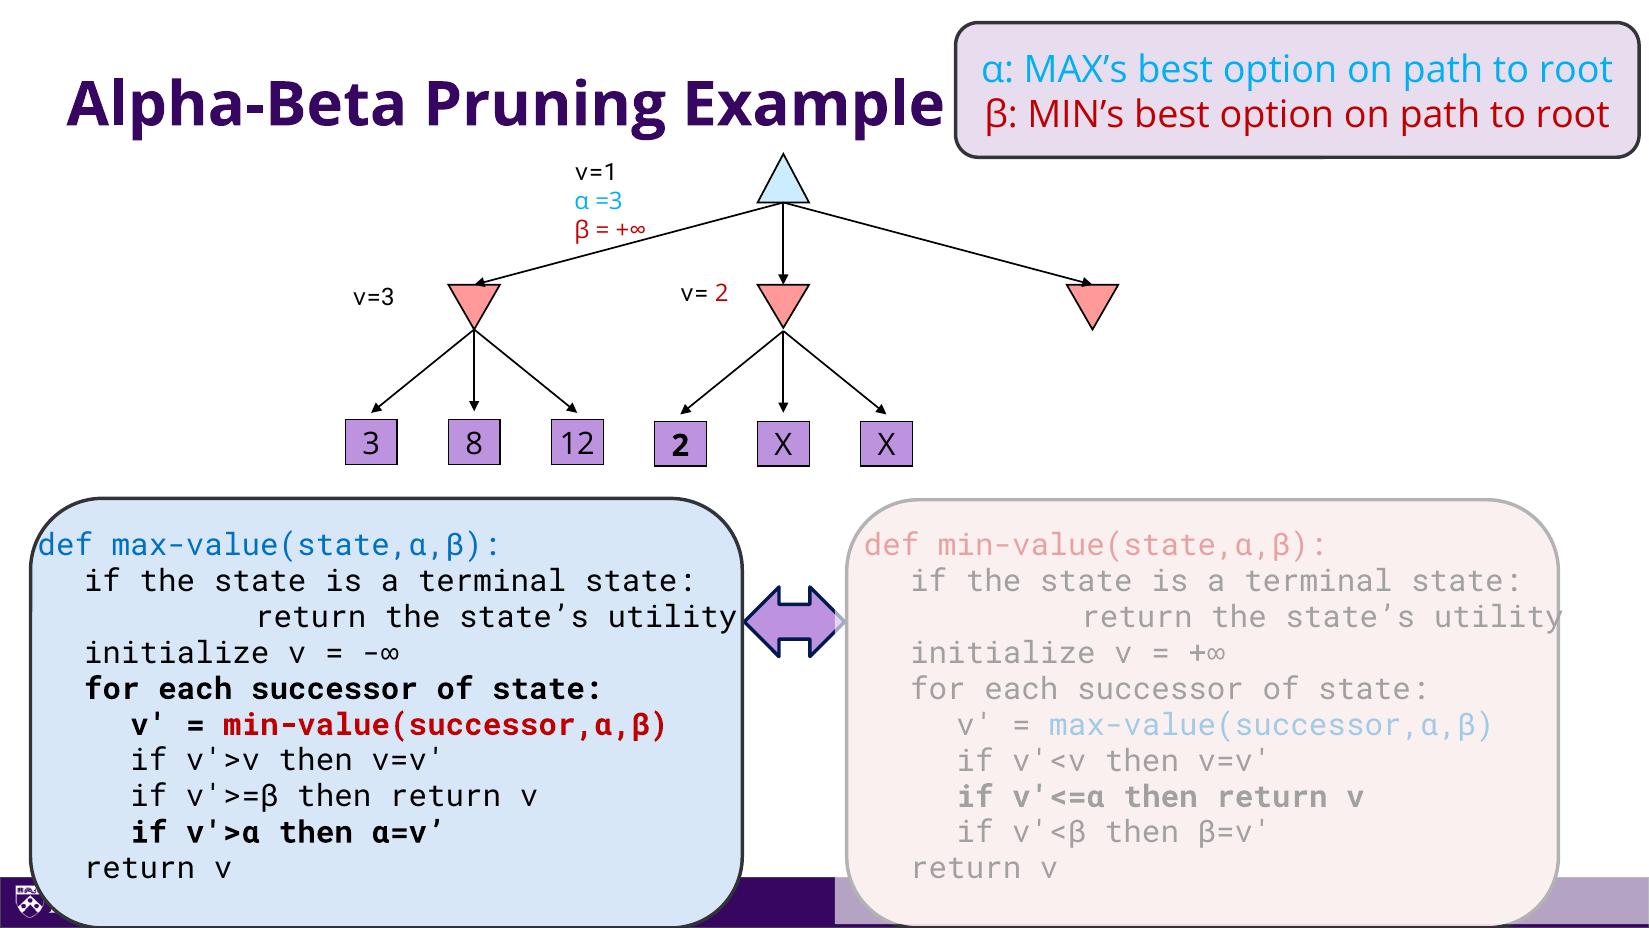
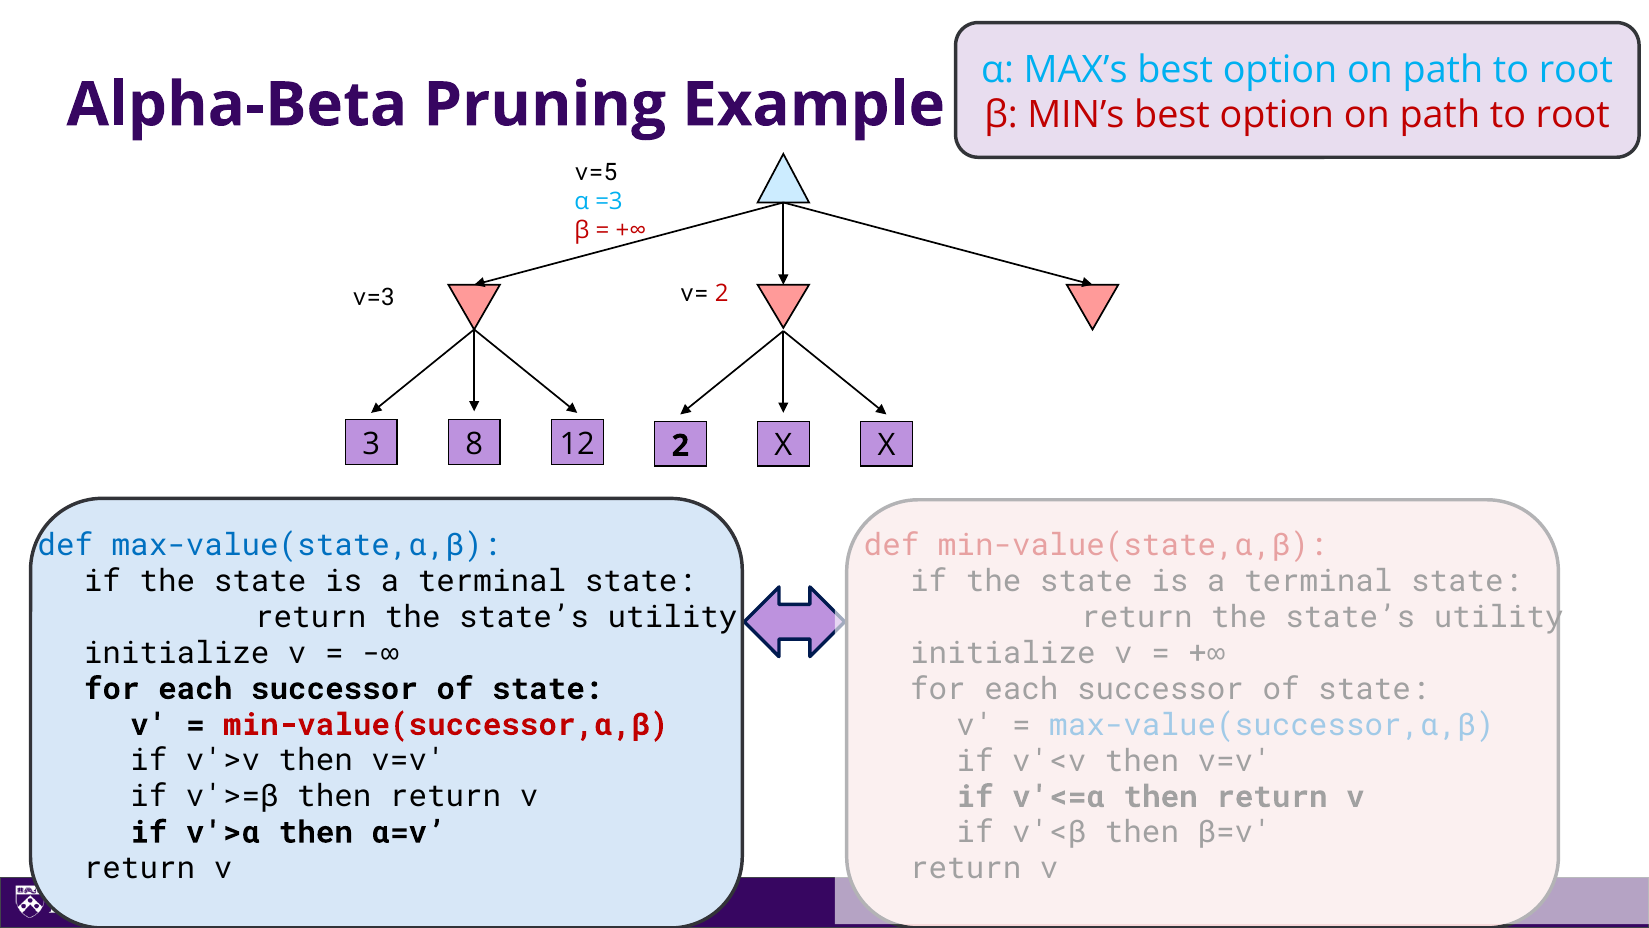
v=1: v=1 -> v=5 (596, 173)
